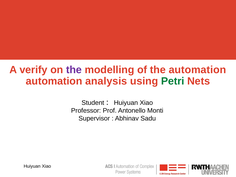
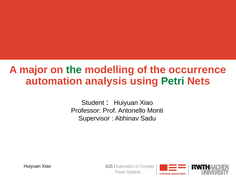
verify: verify -> major (34, 70)
the colour: purple -> green (74, 70)
the automation: automation -> occurrence (197, 70)
